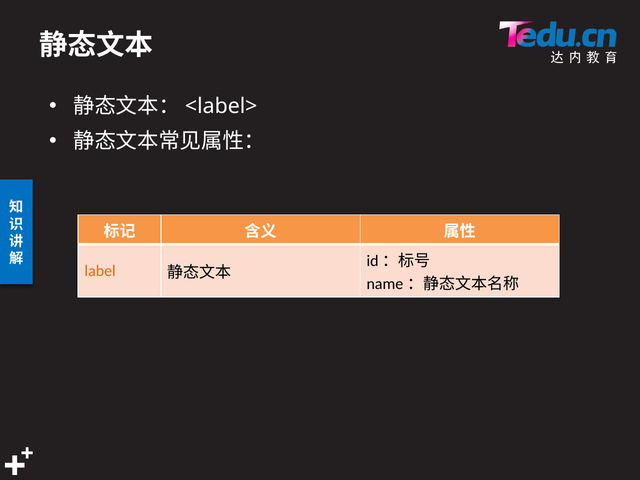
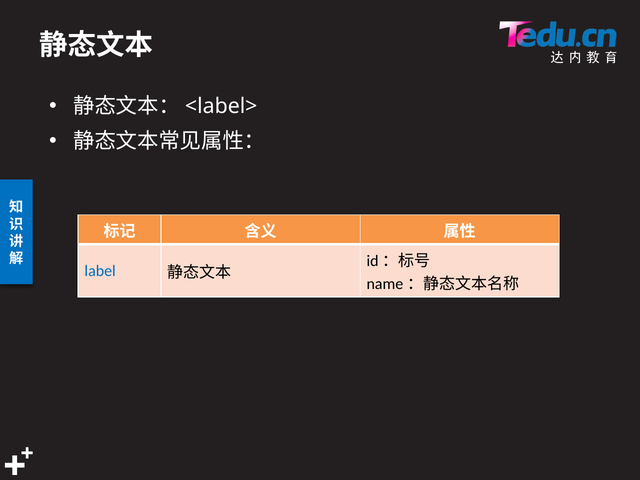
label colour: orange -> blue (100, 271)
